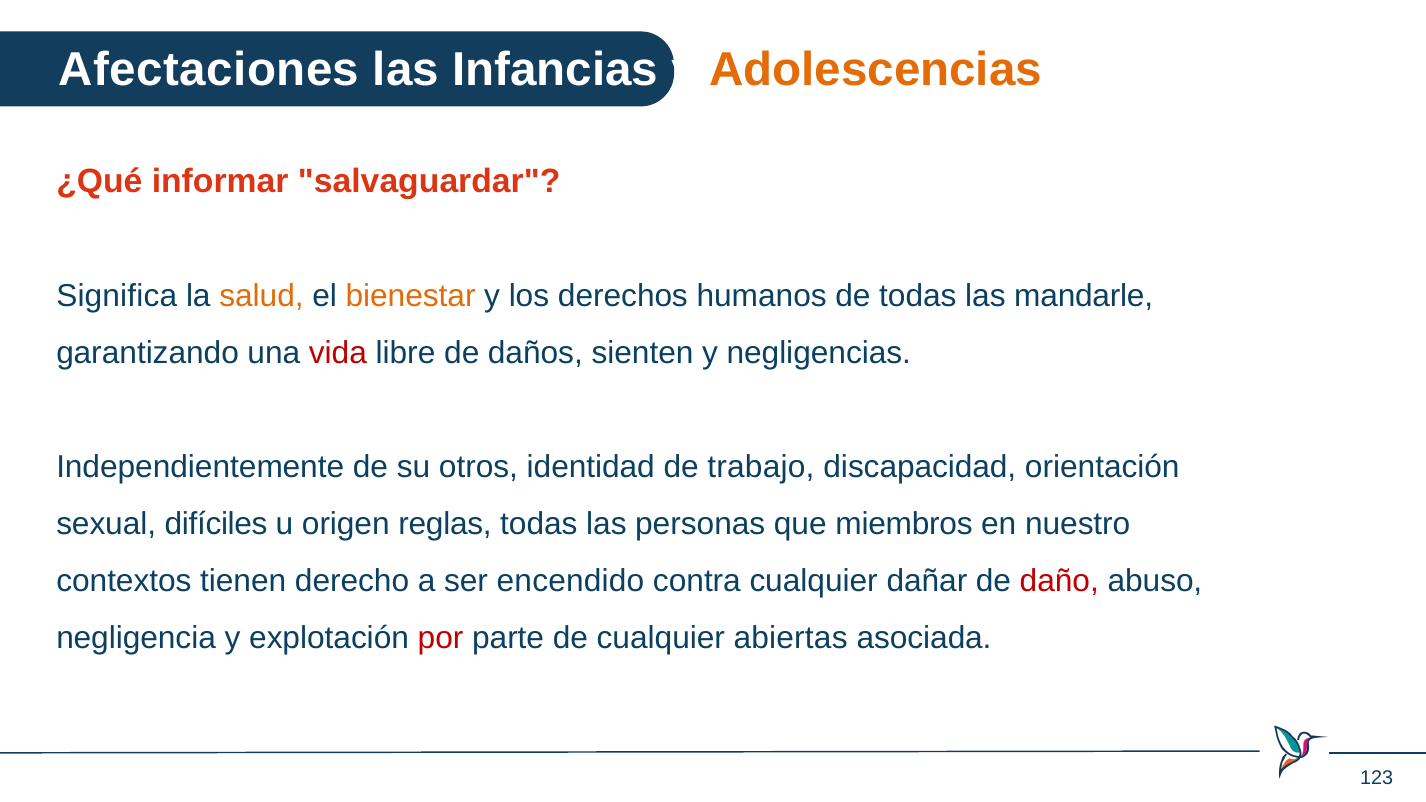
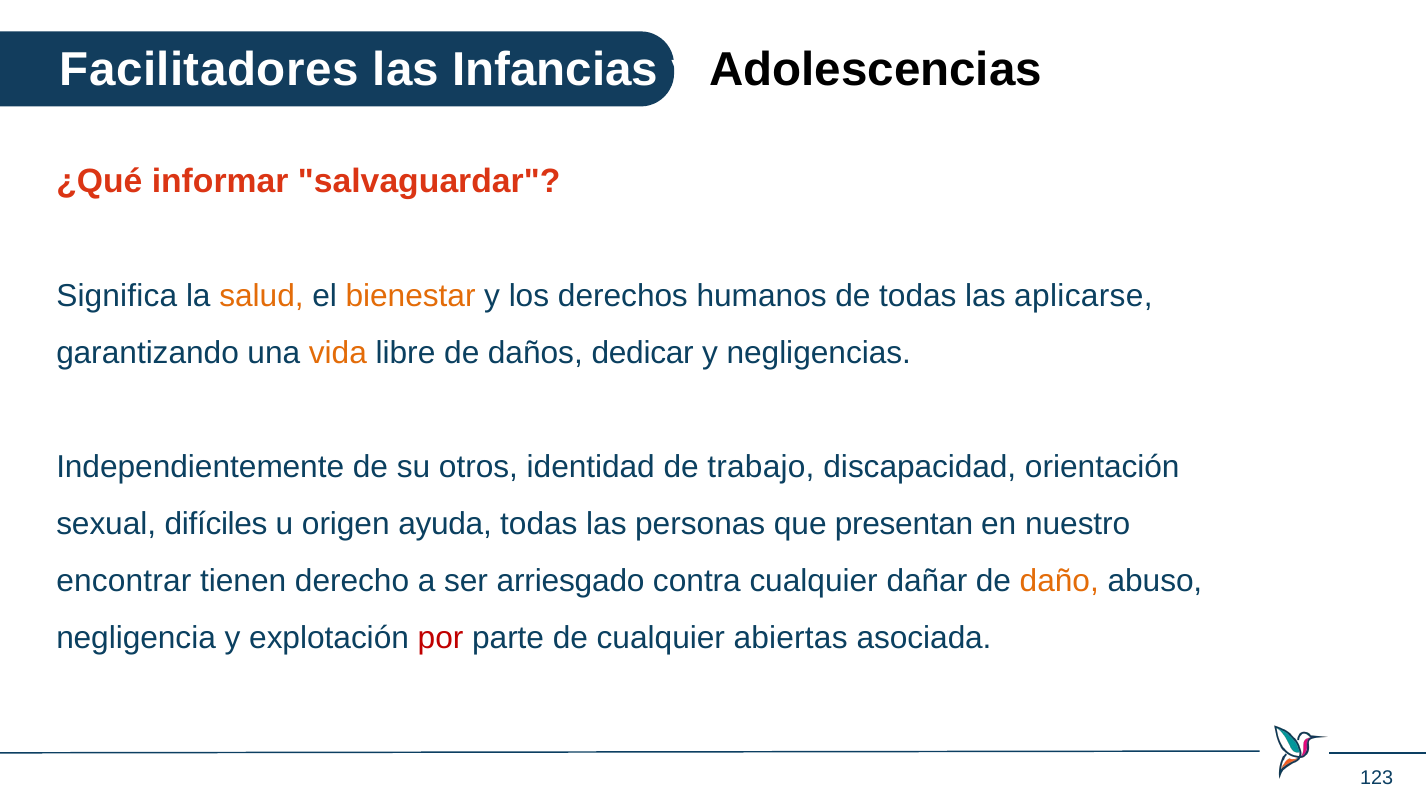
Afectaciones: Afectaciones -> Facilitadores (209, 70)
Adolescencias colour: orange -> black (876, 70)
mandarle: mandarle -> aplicarse (1083, 296)
vida colour: red -> orange (338, 353)
sienten: sienten -> dedicar (643, 353)
reglas: reglas -> ayuda (445, 524)
miembros: miembros -> presentan (904, 524)
contextos: contextos -> encontrar (124, 581)
encendido: encendido -> arriesgado (571, 581)
daño colour: red -> orange (1059, 581)
